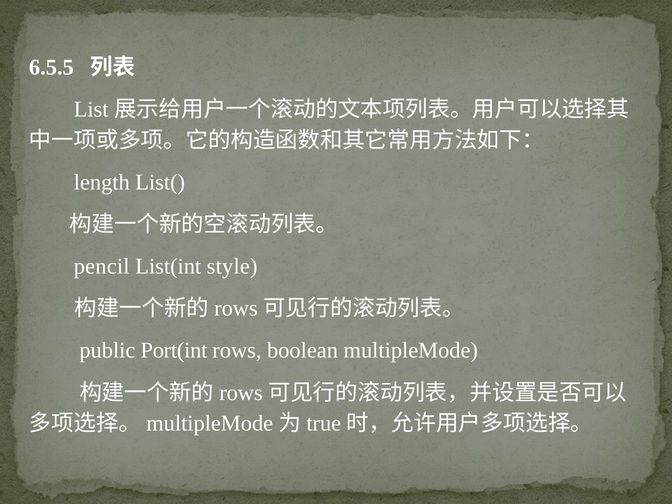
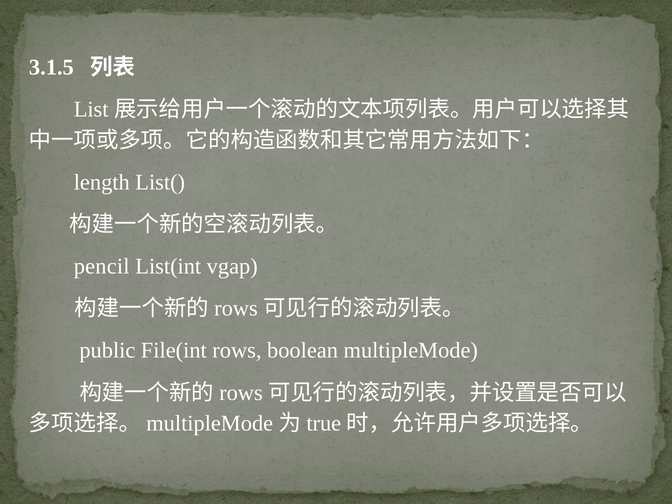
6.5.5: 6.5.5 -> 3.1.5 (51, 67)
style: style -> vgap (232, 266)
Port(int: Port(int -> File(int (174, 351)
